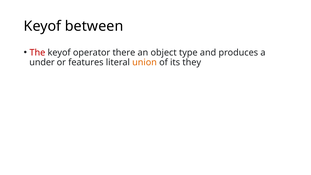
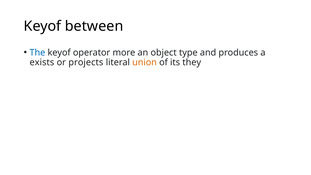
The colour: red -> blue (37, 53)
there: there -> more (124, 53)
under: under -> exists (42, 62)
features: features -> projects (86, 62)
